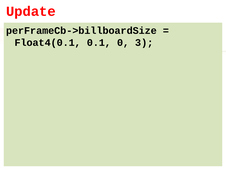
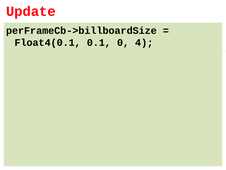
3: 3 -> 4 (144, 43)
